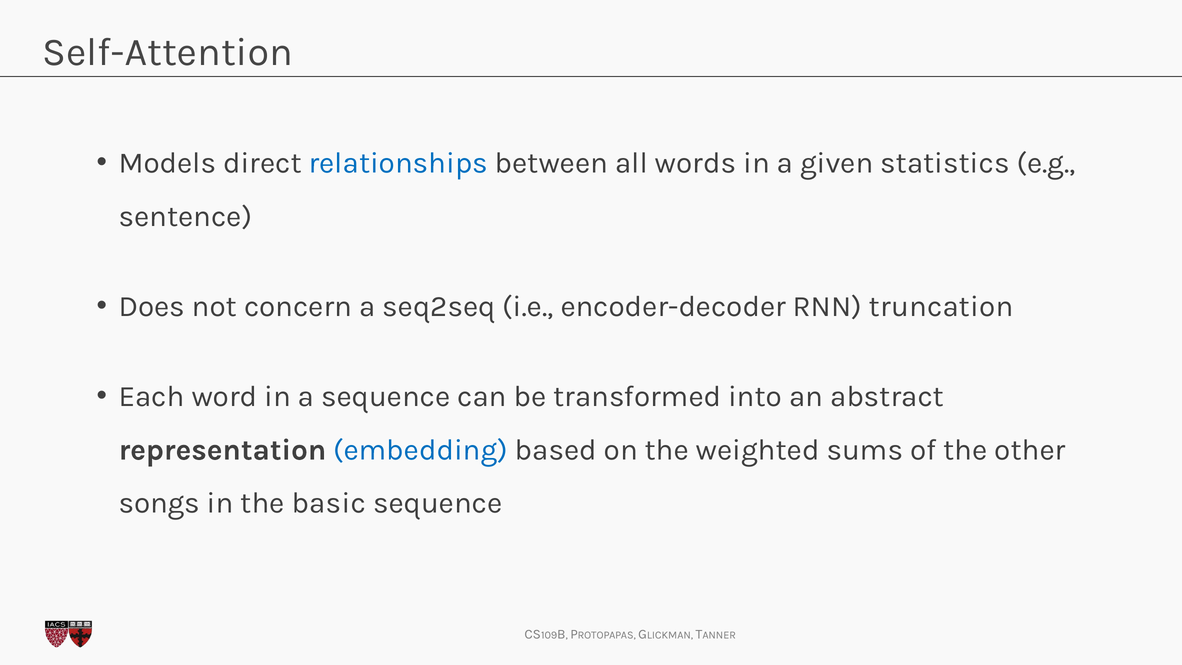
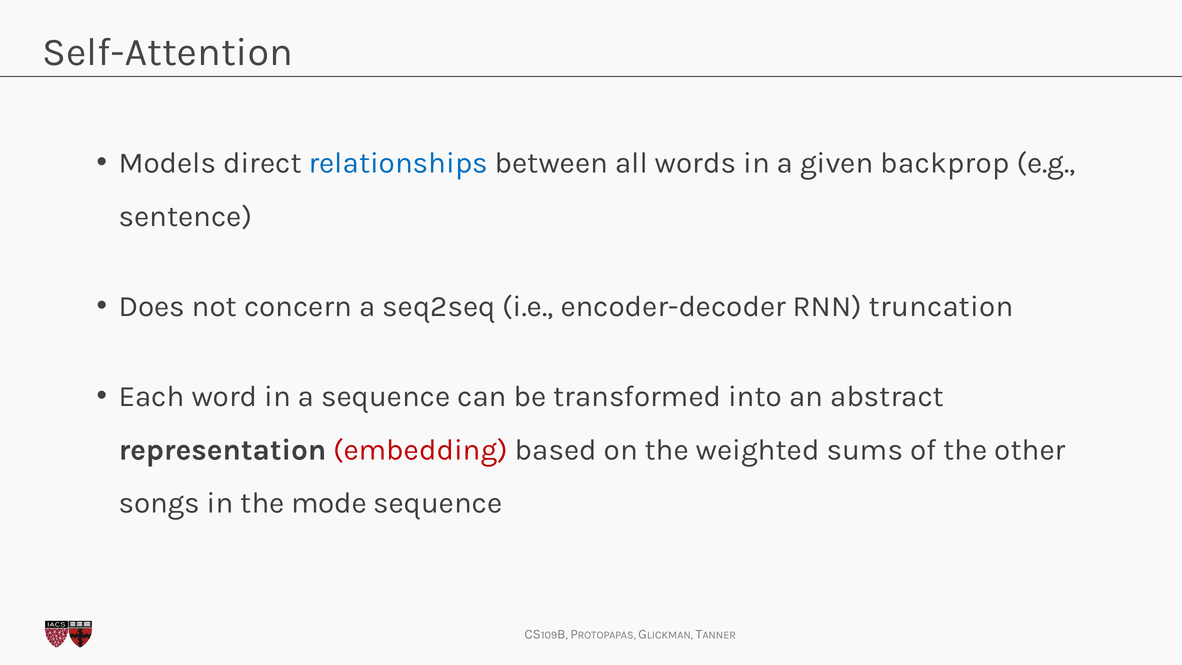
statistics: statistics -> backprop (945, 163)
embedding colour: blue -> red (421, 450)
basic: basic -> mode (329, 503)
